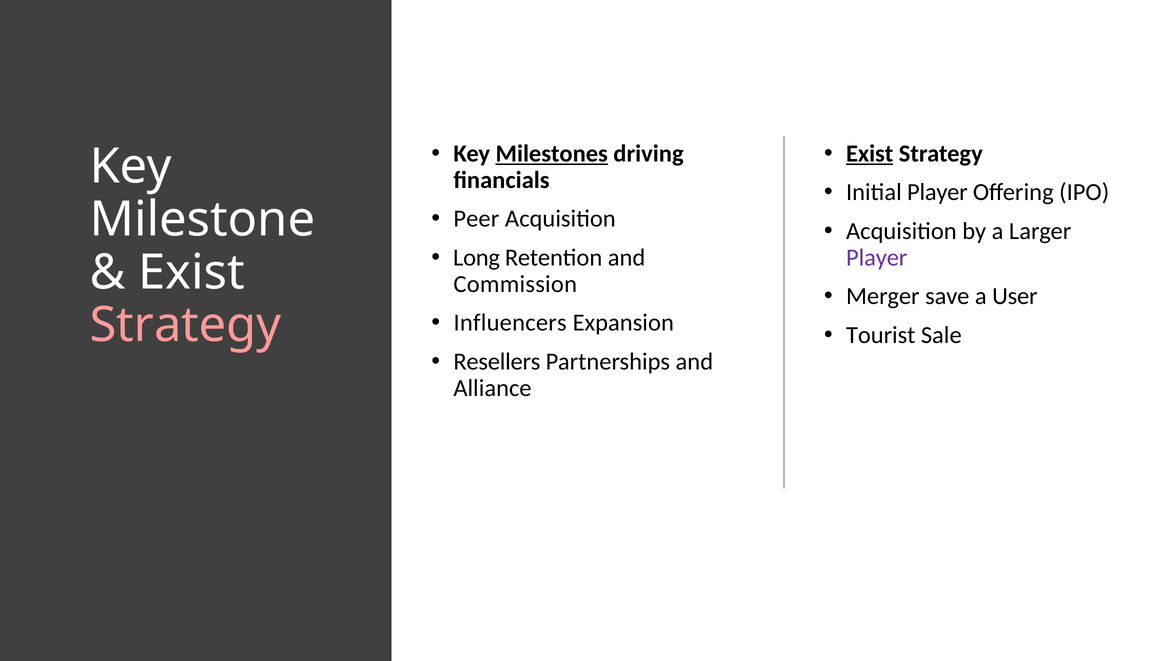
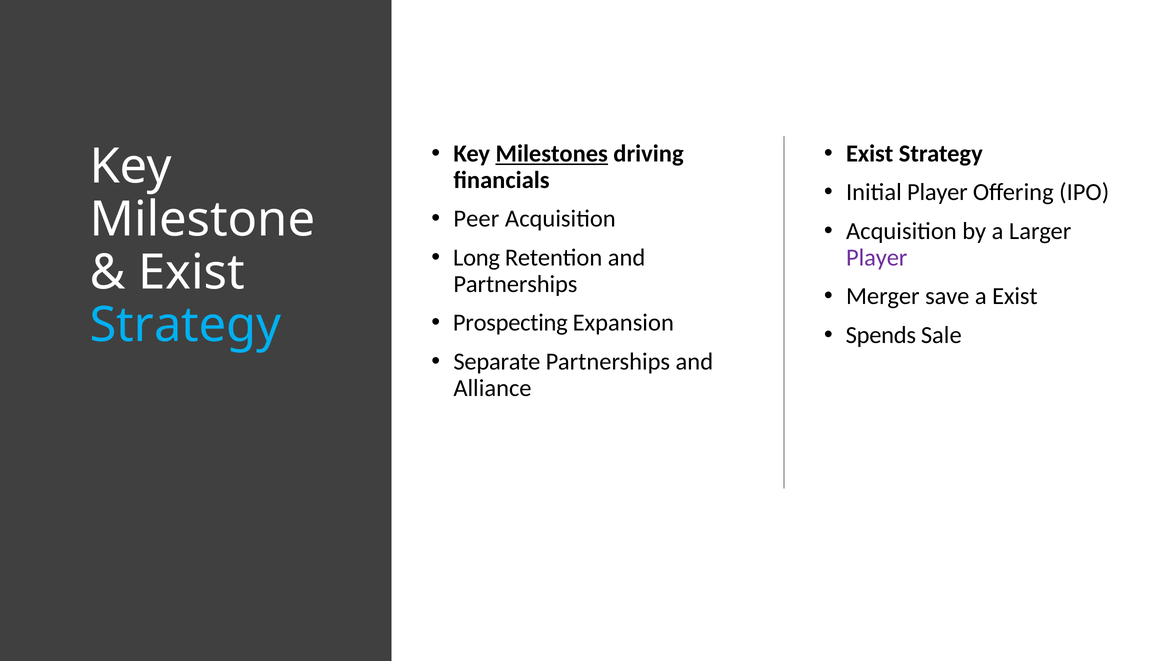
Exist underline: present -> none (870, 154)
Commission: Commission -> Partnerships (515, 284)
a User: User -> Exist (1015, 297)
Influencers: Influencers -> Prospecting (510, 323)
Strategy colour: pink -> light blue (185, 325)
Tourist: Tourist -> Spends (881, 335)
Resellers: Resellers -> Separate (497, 362)
